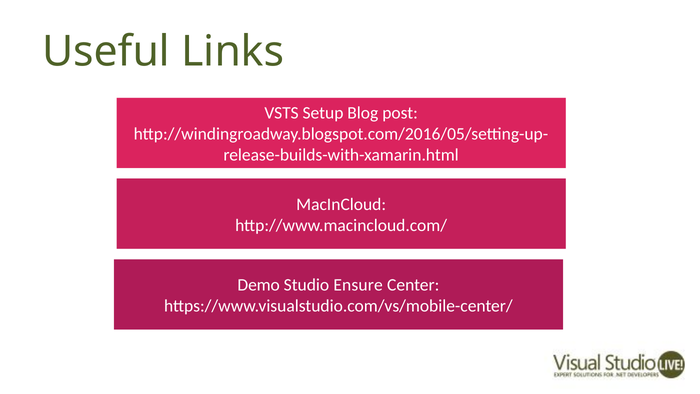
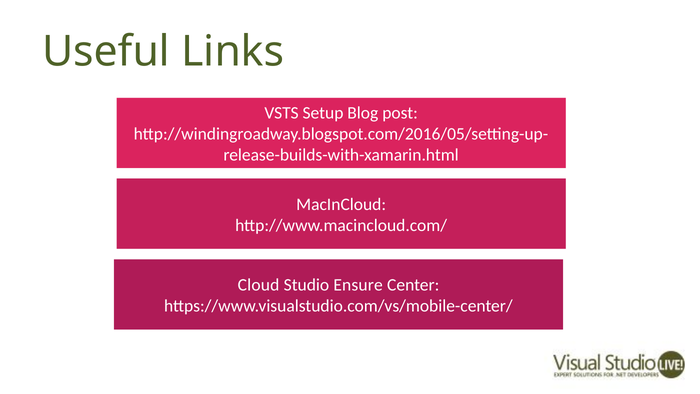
Demo: Demo -> Cloud (259, 285)
